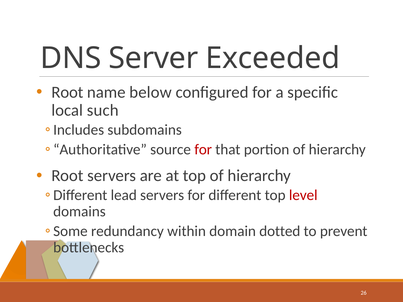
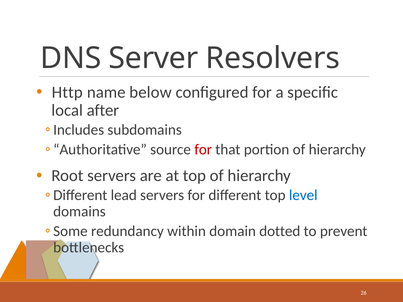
Exceeded: Exceeded -> Resolvers (273, 58)
Root: Root -> Http (67, 92)
such: such -> after (103, 110)
level colour: red -> blue (303, 195)
